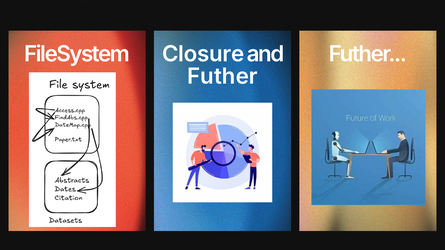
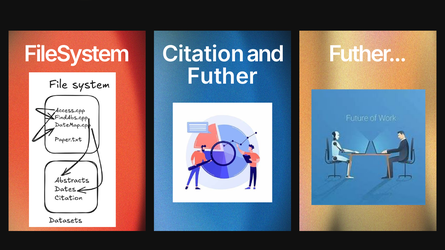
Closure: Closure -> Citation (203, 54)
